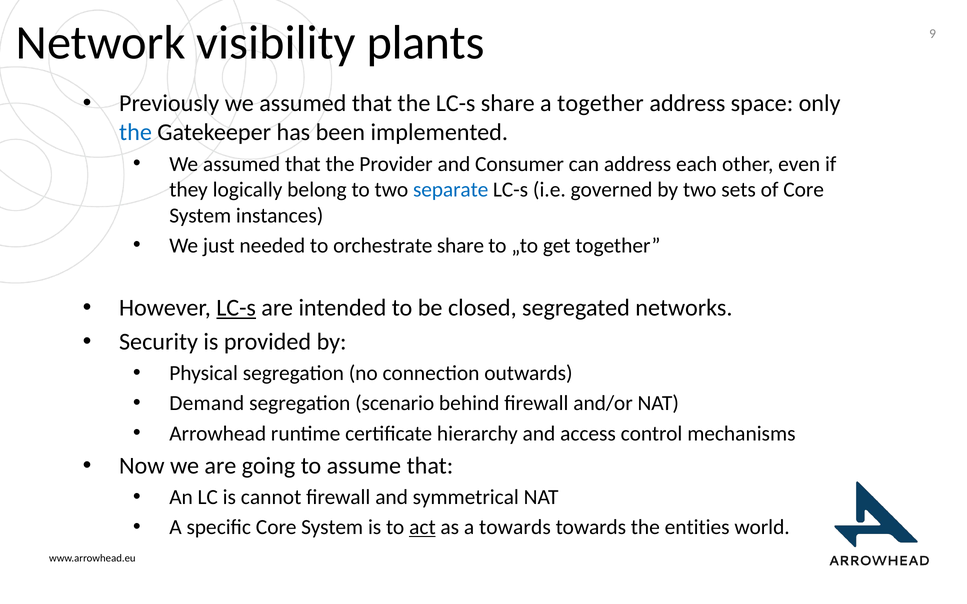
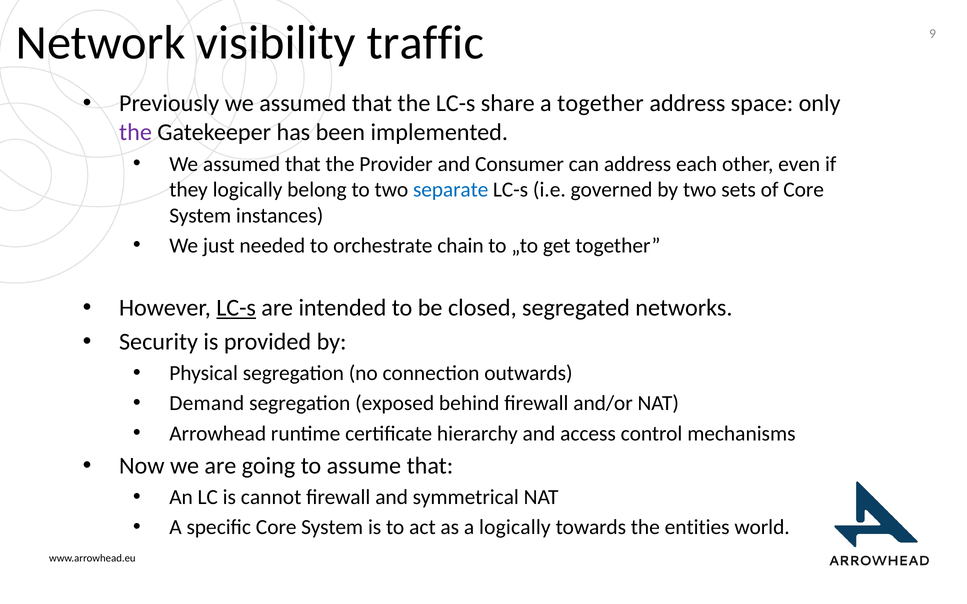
plants: plants -> traffic (425, 43)
the colour: blue -> purple (136, 133)
orchestrate share: share -> chain (460, 246)
scenario: scenario -> exposed (395, 404)
act underline: present -> none (422, 528)
a towards: towards -> logically (515, 528)
